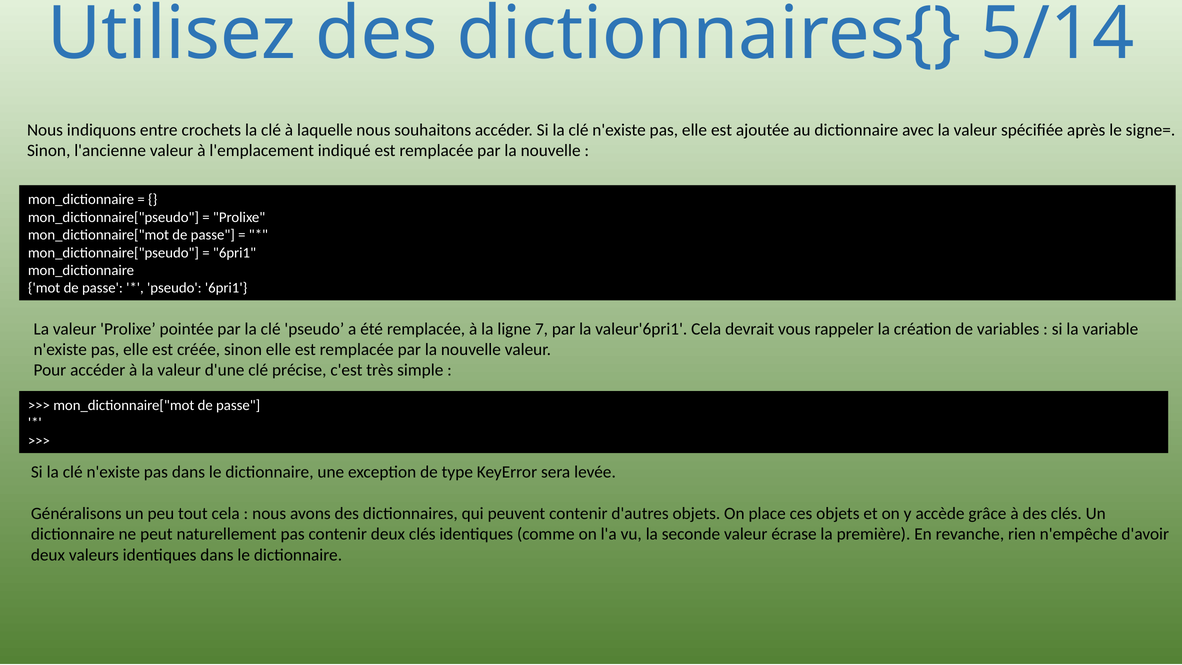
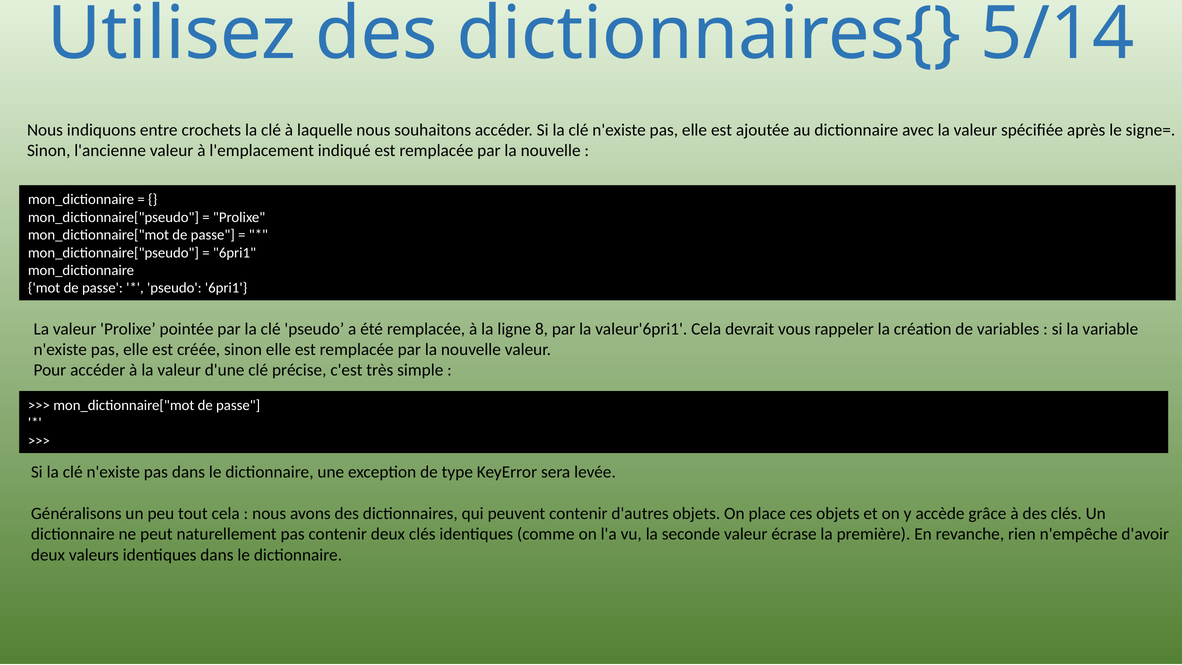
7: 7 -> 8 (542, 329)
